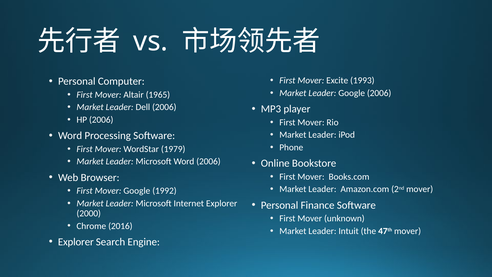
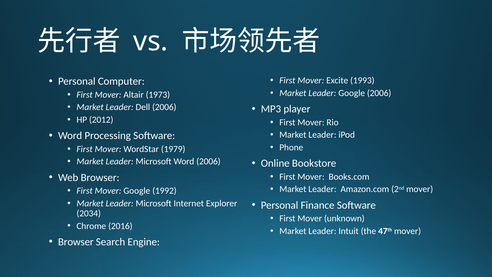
1965: 1965 -> 1973 (158, 95)
HP 2006: 2006 -> 2012 (101, 120)
2000: 2000 -> 2034 (89, 213)
Explorer: Explorer -> Browser (76, 242)
